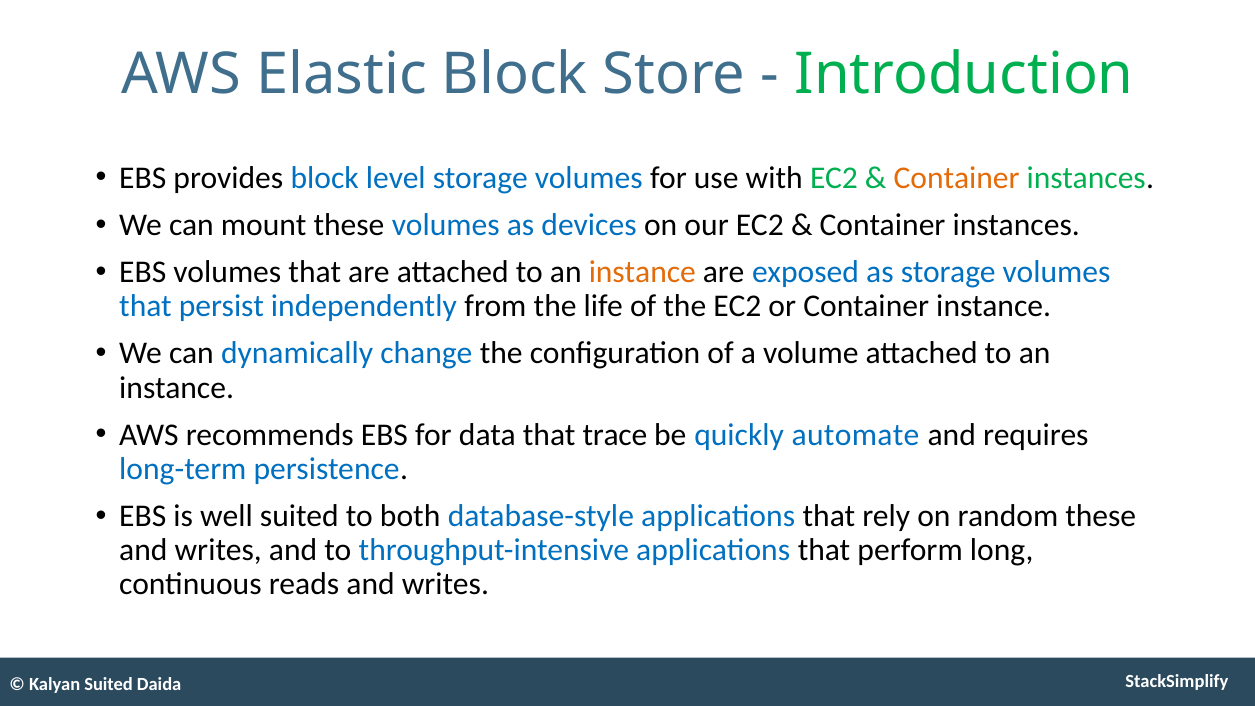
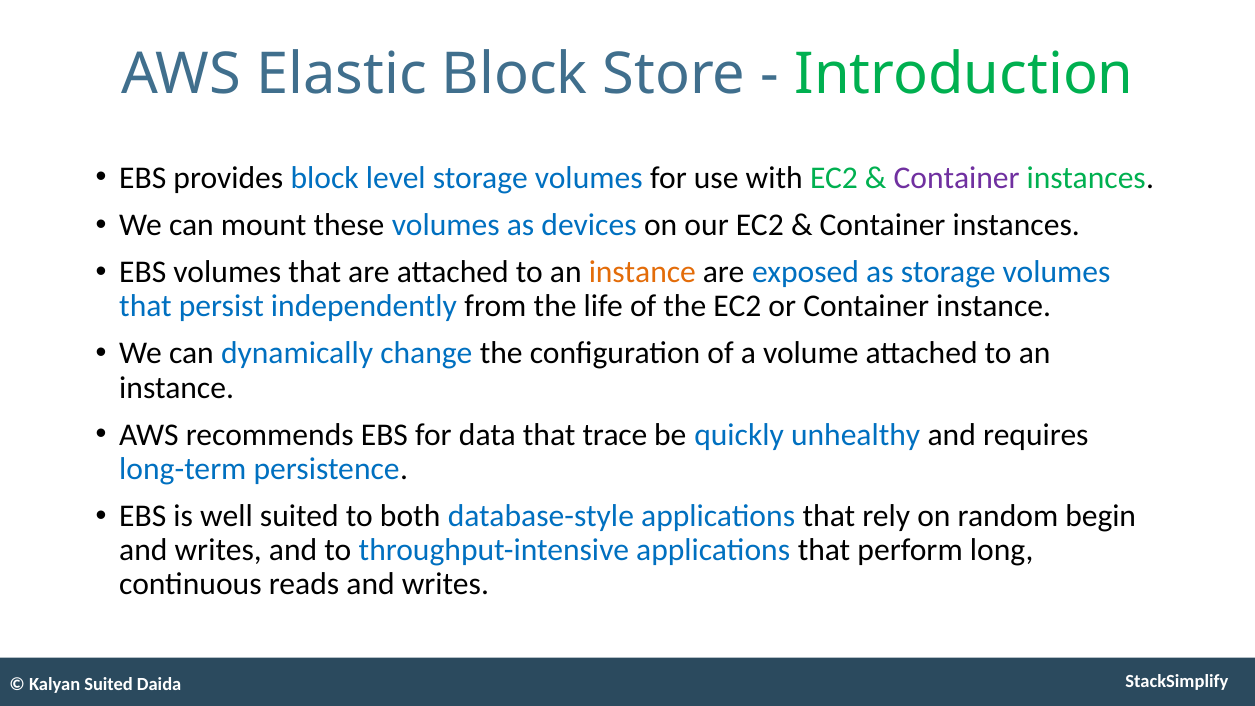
Container colour: orange -> purple (957, 178)
automate: automate -> unhealthy (856, 435)
random these: these -> begin (1101, 516)
